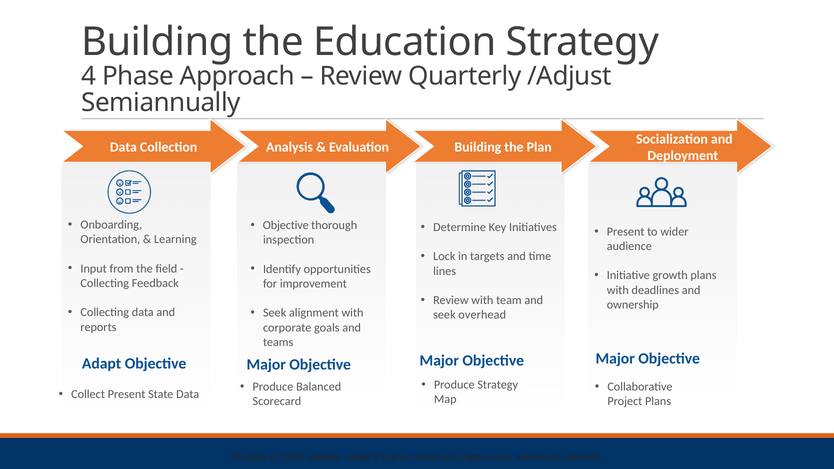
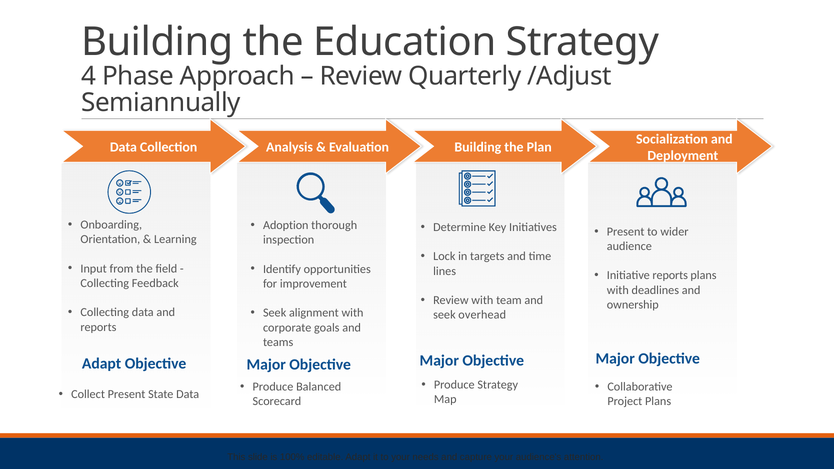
Objective: Objective -> Adoption (286, 225)
Initiative growth: growth -> reports (670, 276)
